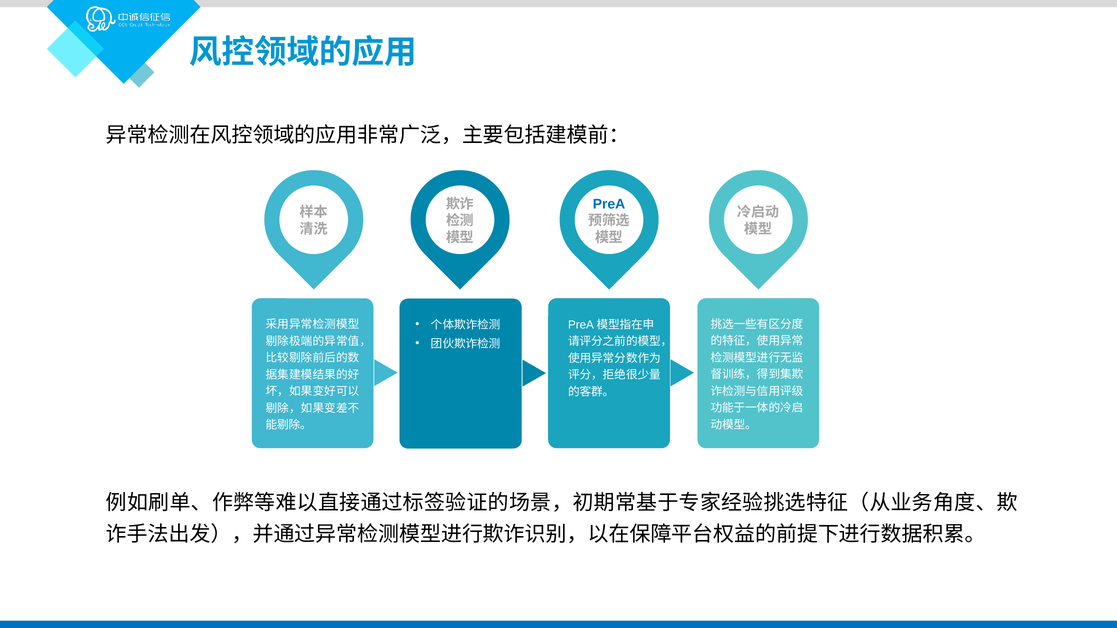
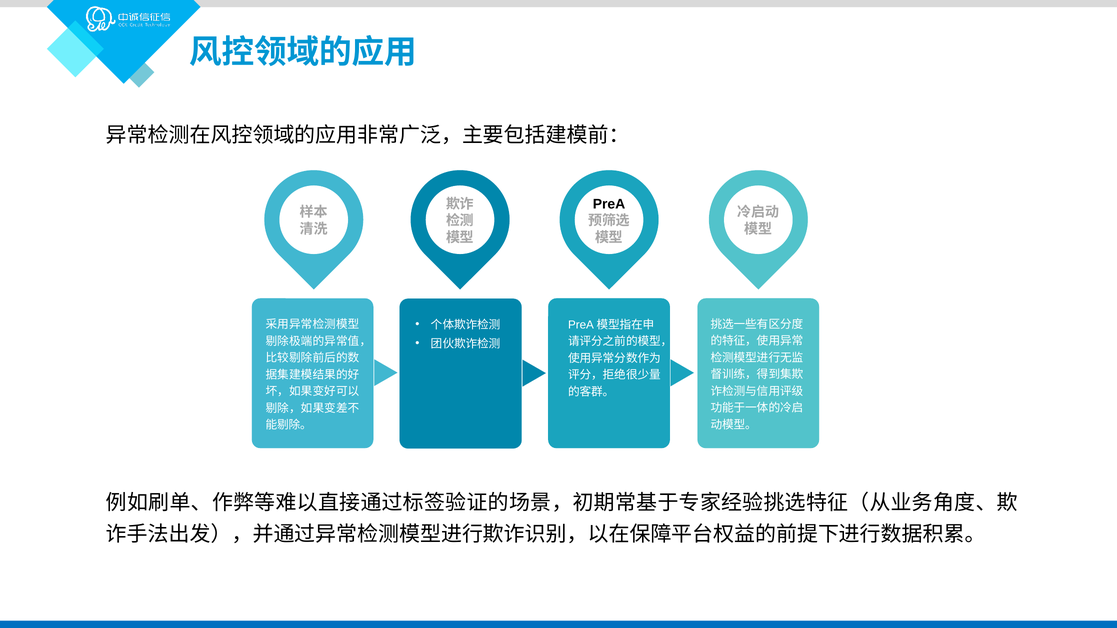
PreA colour: blue -> black (609, 204)
